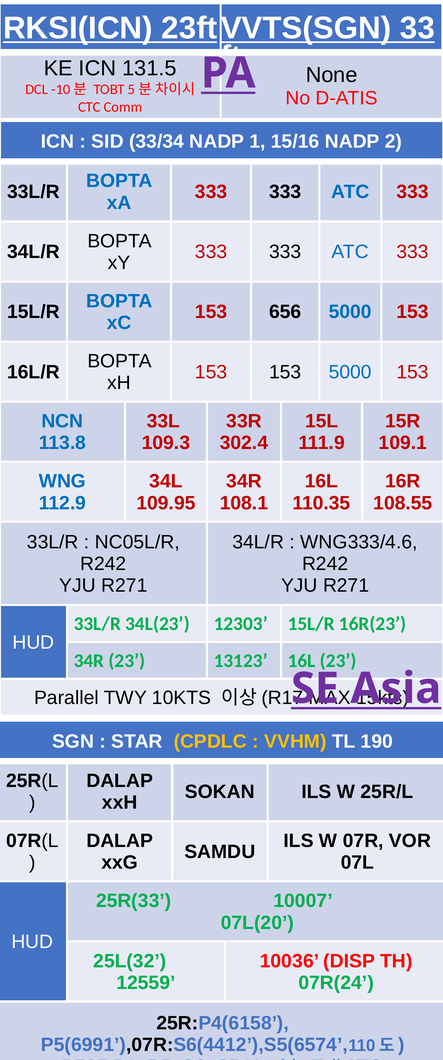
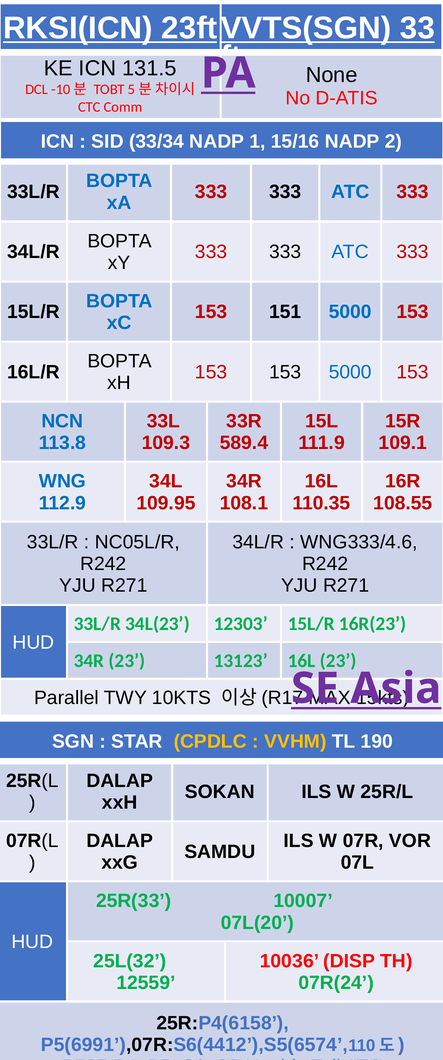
656: 656 -> 151 (285, 312)
302.4: 302.4 -> 589.4 (244, 443)
